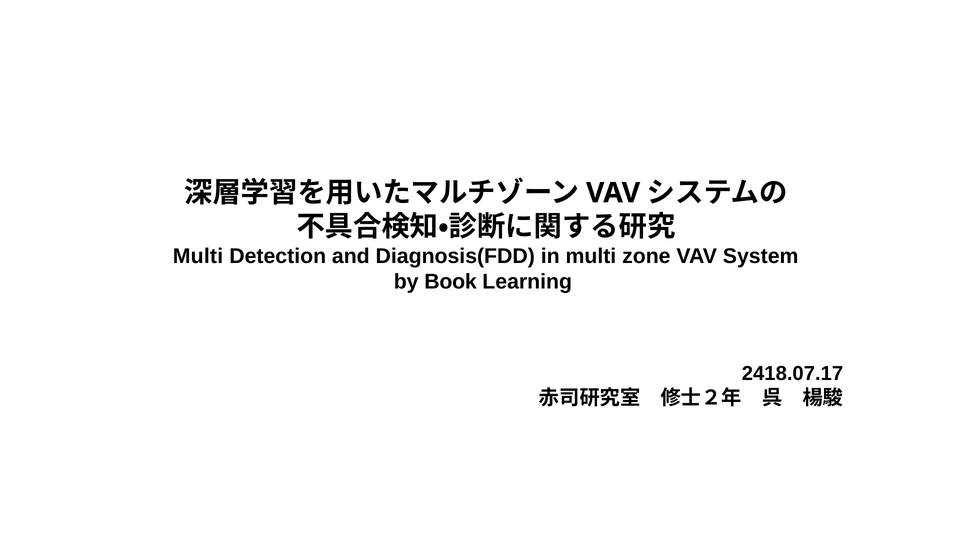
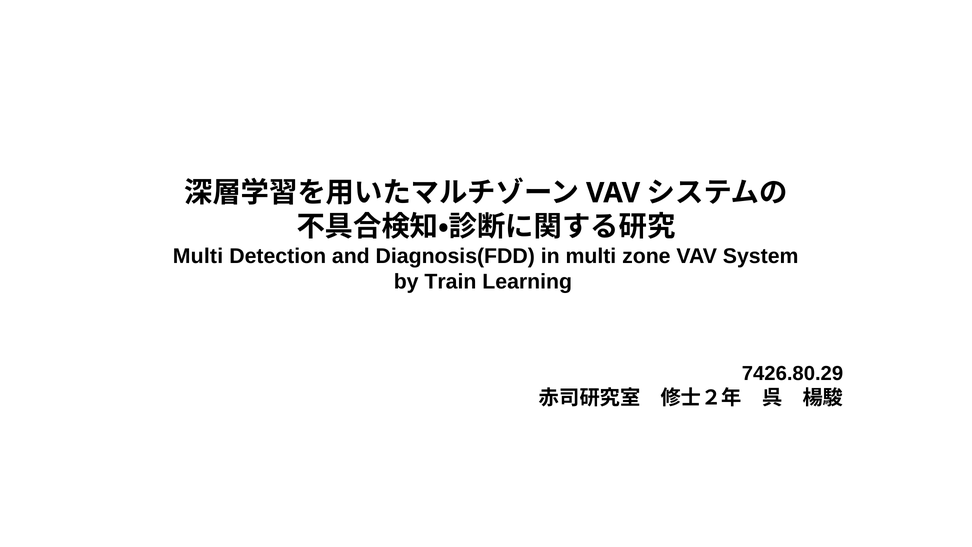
Book: Book -> Train (450, 282)
2418.07.17: 2418.07.17 -> 7426.80.29 (793, 373)
